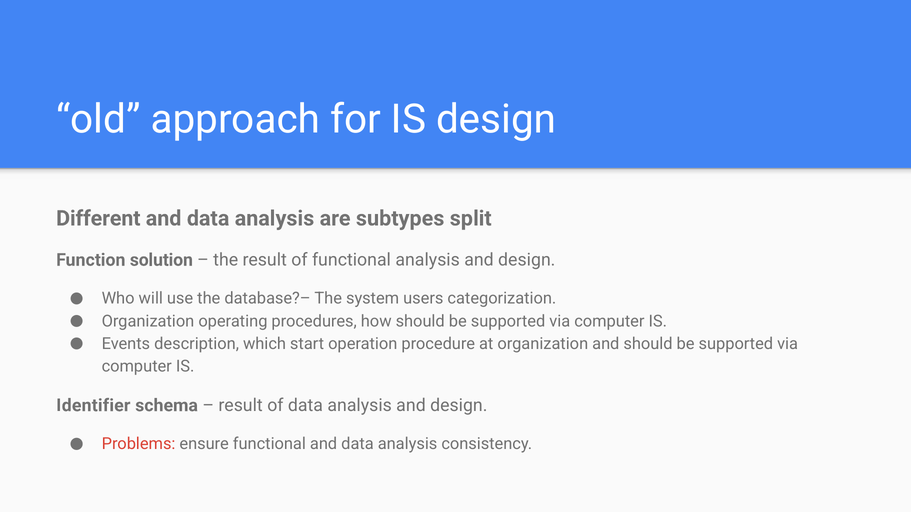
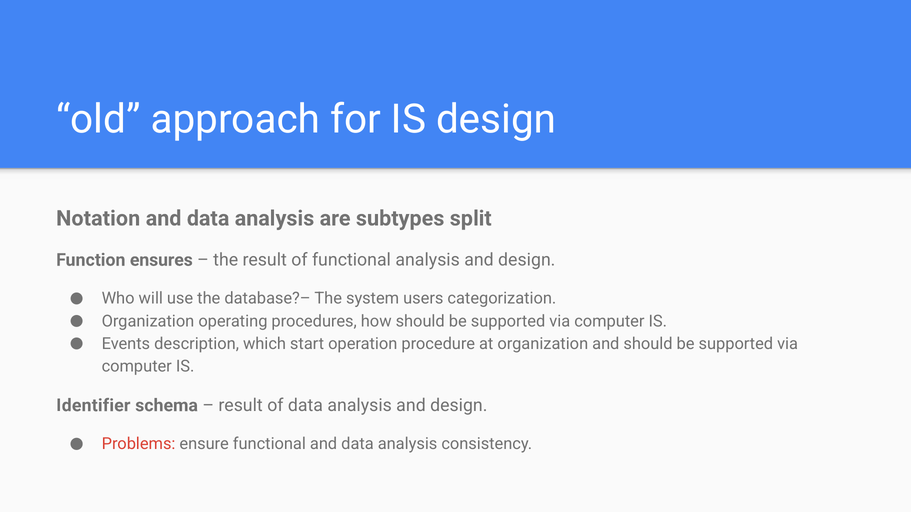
Different: Different -> Notation (98, 219)
solution: solution -> ensures (161, 260)
